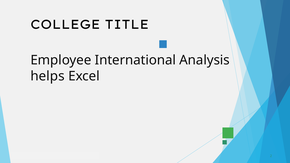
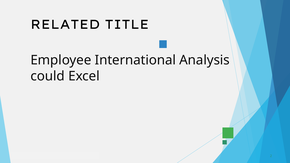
COLLEGE: COLLEGE -> RELATED (65, 25)
helps: helps -> could (48, 76)
